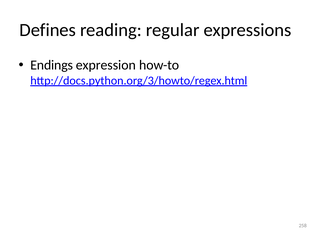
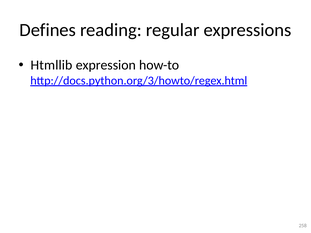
Endings: Endings -> Htmllib (52, 65)
